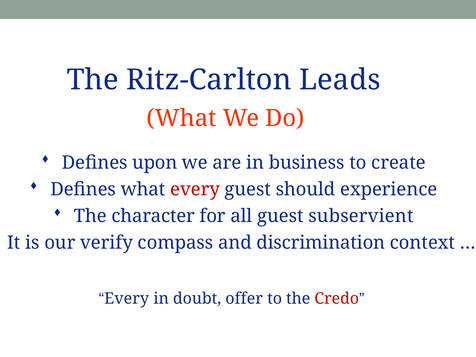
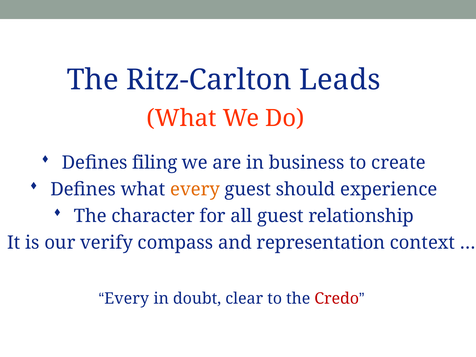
upon: upon -> filing (155, 163)
every colour: red -> orange (195, 189)
subservient: subservient -> relationship (361, 216)
discrimination: discrimination -> representation (321, 243)
offer: offer -> clear (244, 299)
